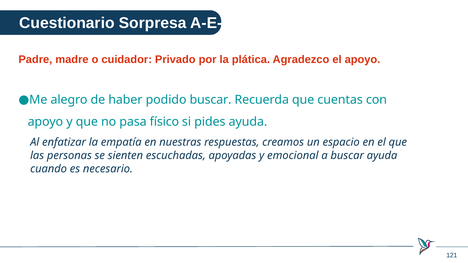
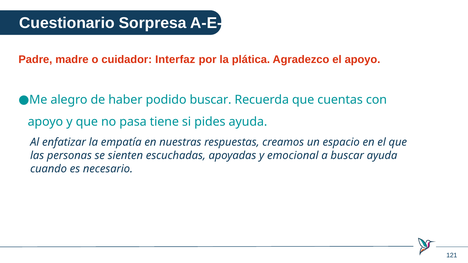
Privado: Privado -> Interfaz (175, 59)
físico: físico -> tiene (164, 122)
